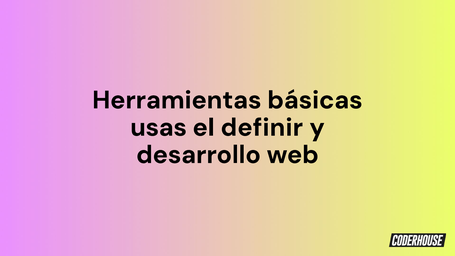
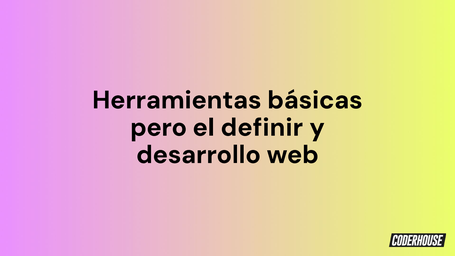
usas: usas -> pero (159, 127)
